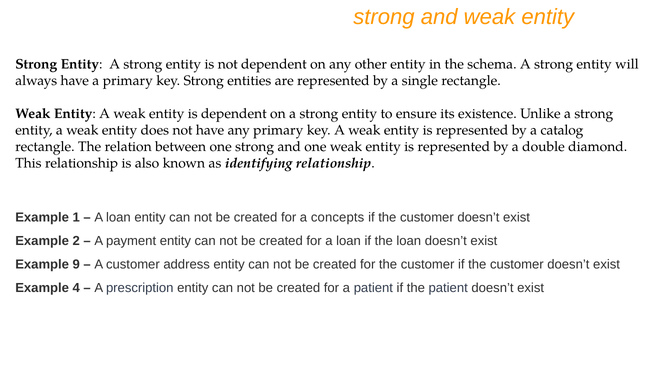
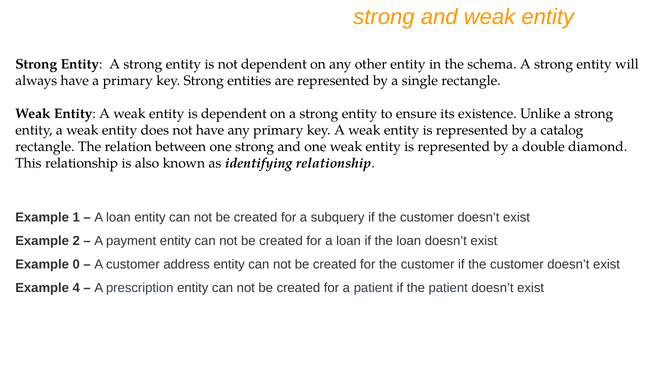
concepts: concepts -> subquery (338, 217)
9: 9 -> 0 (76, 265)
